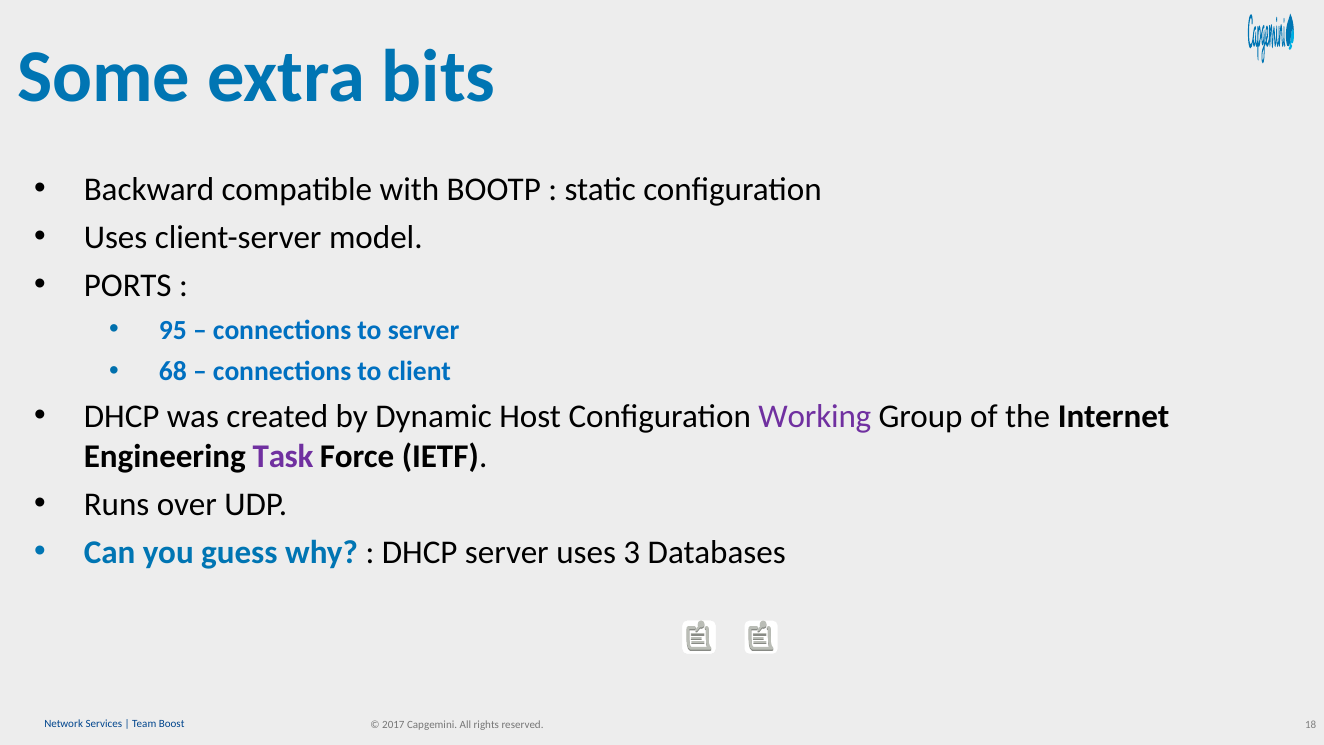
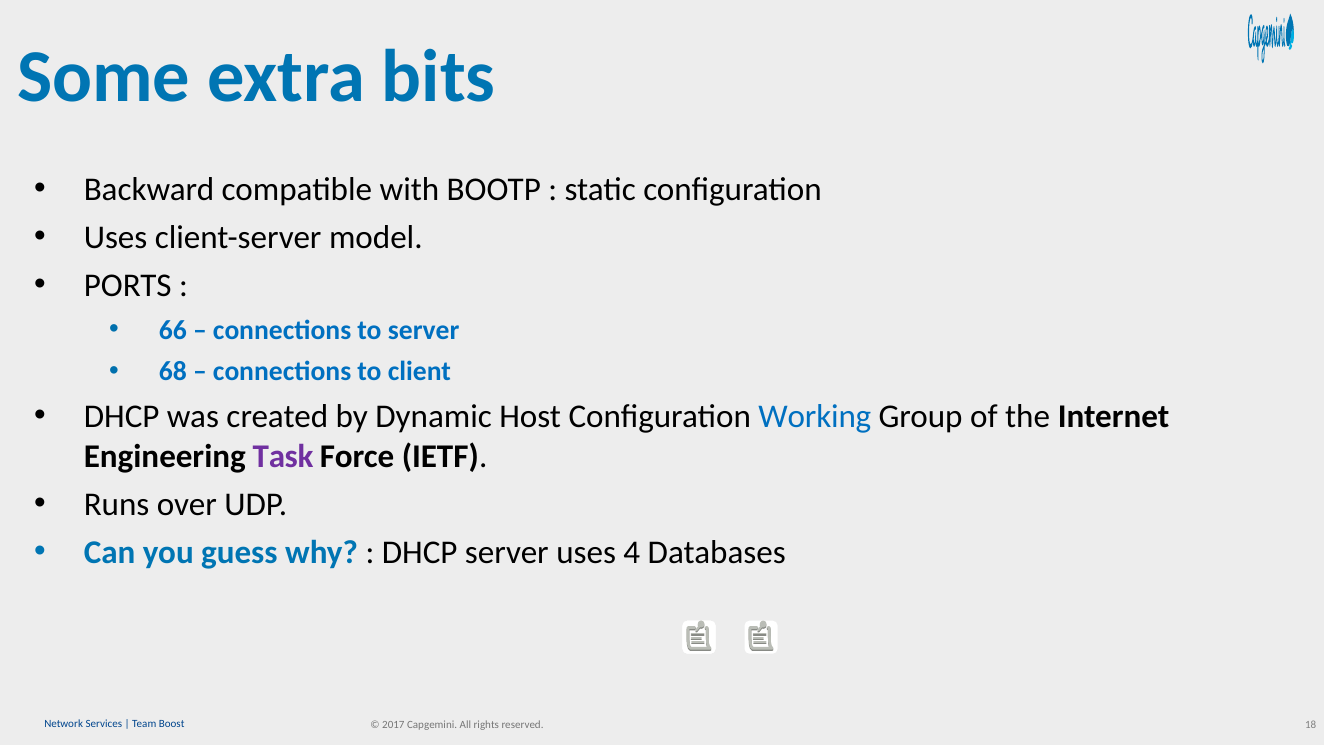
95: 95 -> 66 (173, 330)
Working colour: purple -> blue (815, 416)
3: 3 -> 4 (632, 552)
